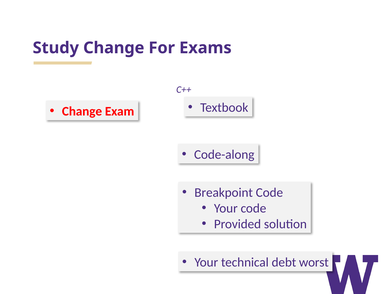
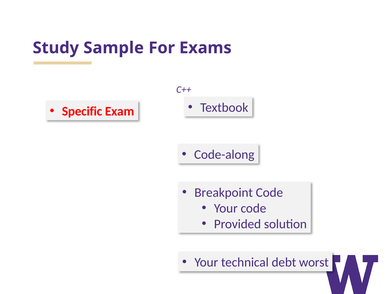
Study Change: Change -> Sample (114, 48)
Change: Change -> Specific (82, 111)
